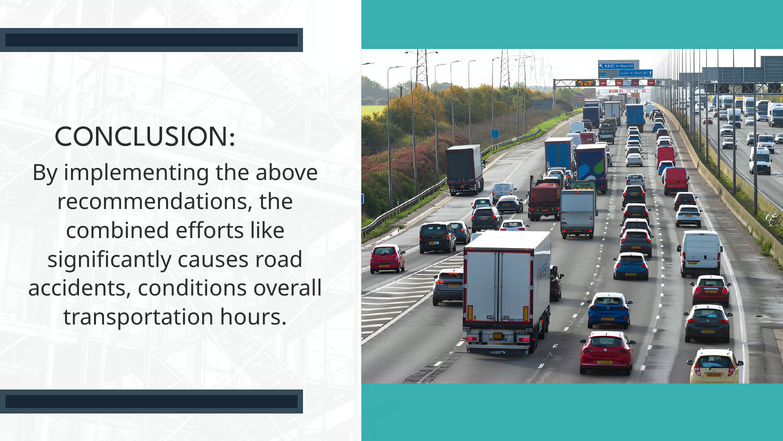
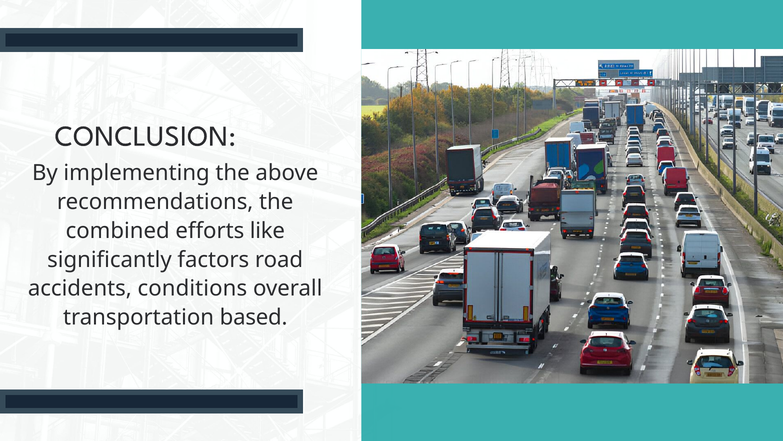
causes: causes -> factors (213, 259)
hours: hours -> based (254, 317)
